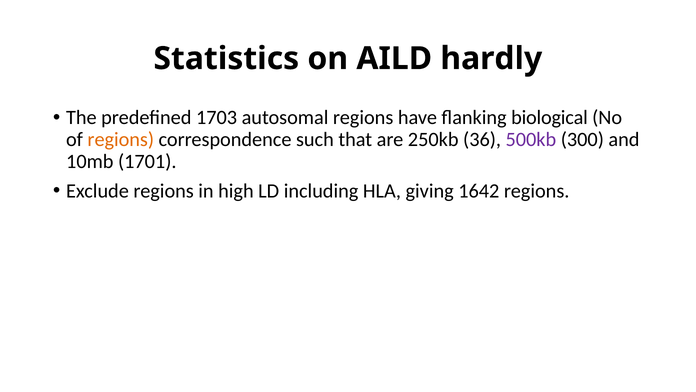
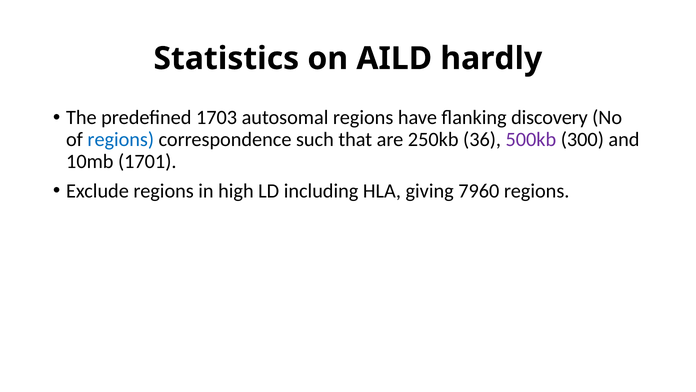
biological: biological -> discovery (549, 118)
regions colour: orange -> blue (121, 140)
1642: 1642 -> 7960 (479, 191)
